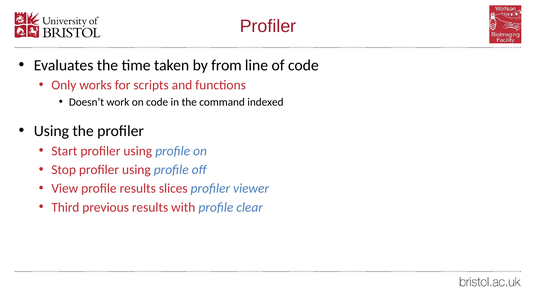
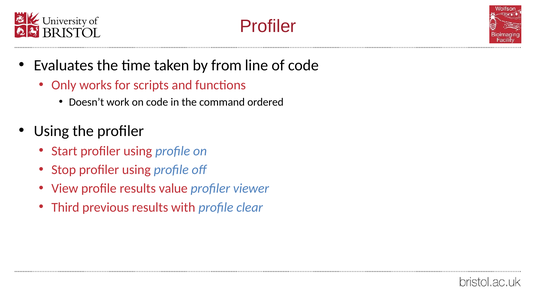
indexed: indexed -> ordered (265, 102)
slices: slices -> value (173, 188)
